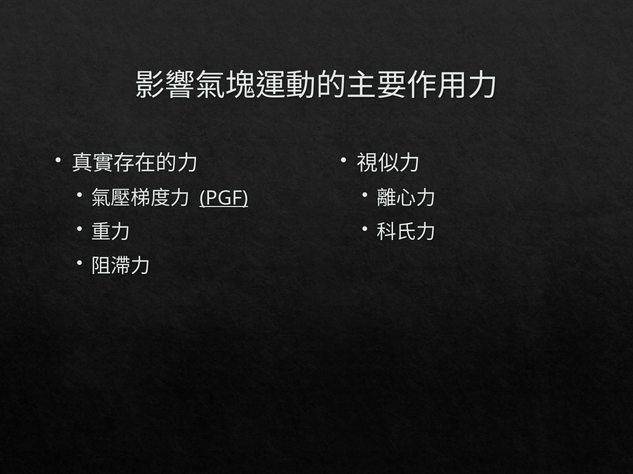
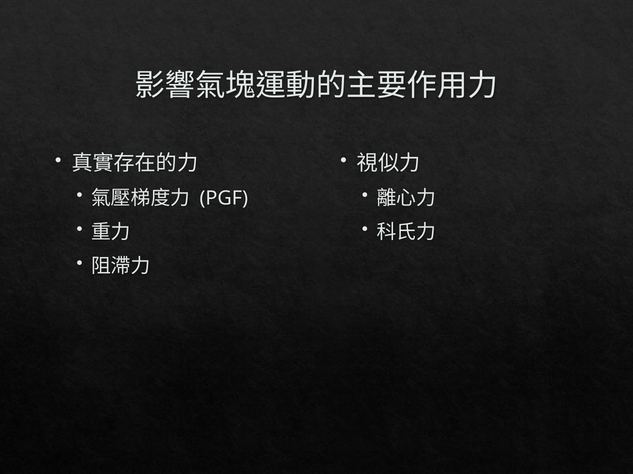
PGF underline: present -> none (224, 198)
